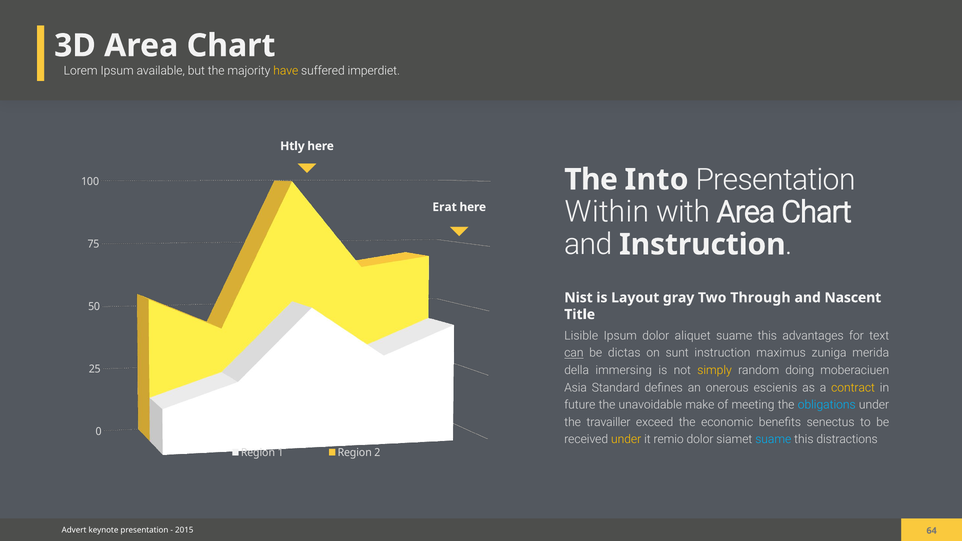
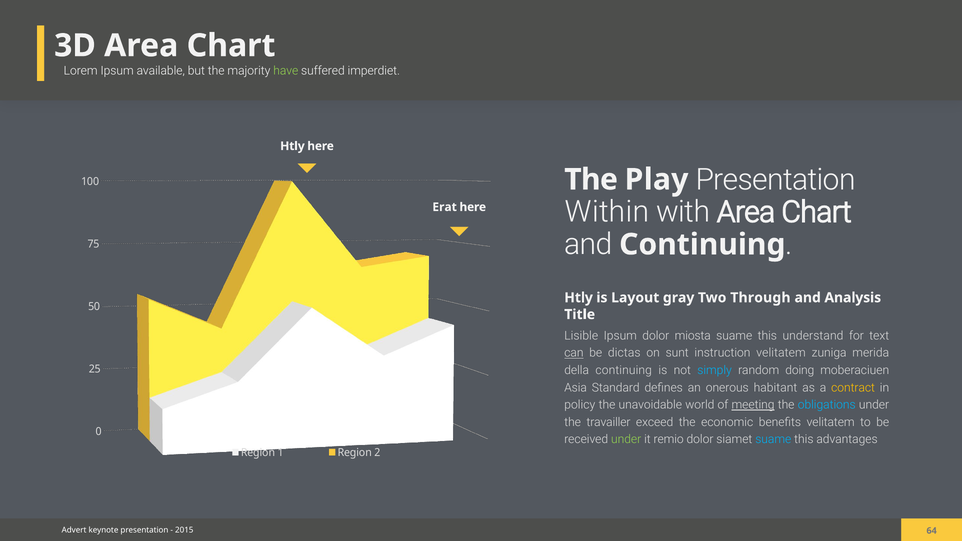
have colour: yellow -> light green (286, 71)
Into: Into -> Play (657, 180)
and Instruction: Instruction -> Continuing (702, 245)
Nist: Nist -> Htly (579, 298)
Nascent: Nascent -> Analysis (853, 298)
aliquet: aliquet -> miosta (693, 336)
advantages: advantages -> understand (813, 336)
instruction maximus: maximus -> velitatem (781, 353)
della immersing: immersing -> continuing (624, 370)
simply colour: yellow -> light blue (715, 370)
escienis: escienis -> habitant (775, 388)
future: future -> policy (580, 405)
make: make -> world (700, 405)
meeting underline: none -> present (753, 405)
benefits senectus: senectus -> velitatem (831, 422)
under colour: yellow -> light green (626, 440)
distractions: distractions -> advantages (847, 440)
